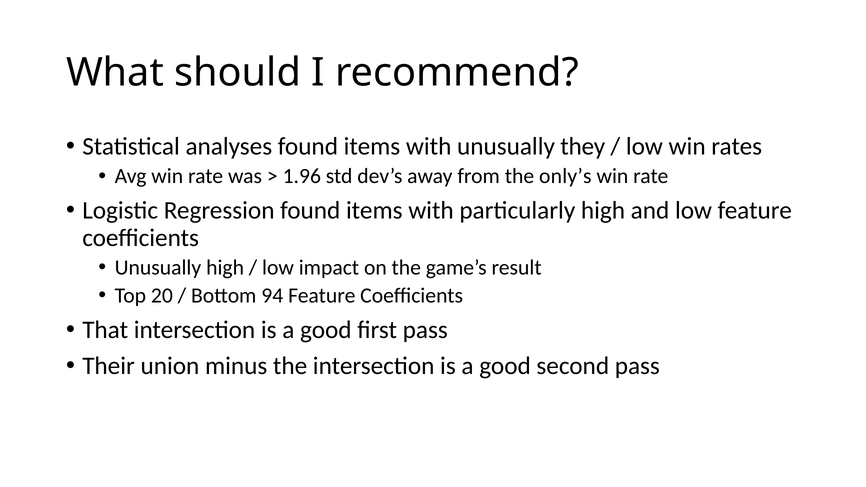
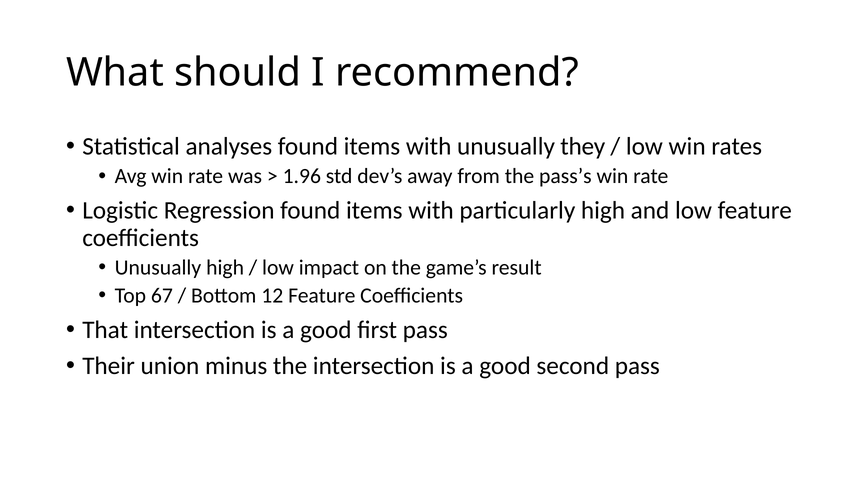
only’s: only’s -> pass’s (565, 176)
20: 20 -> 67 (162, 296)
94: 94 -> 12 (272, 296)
